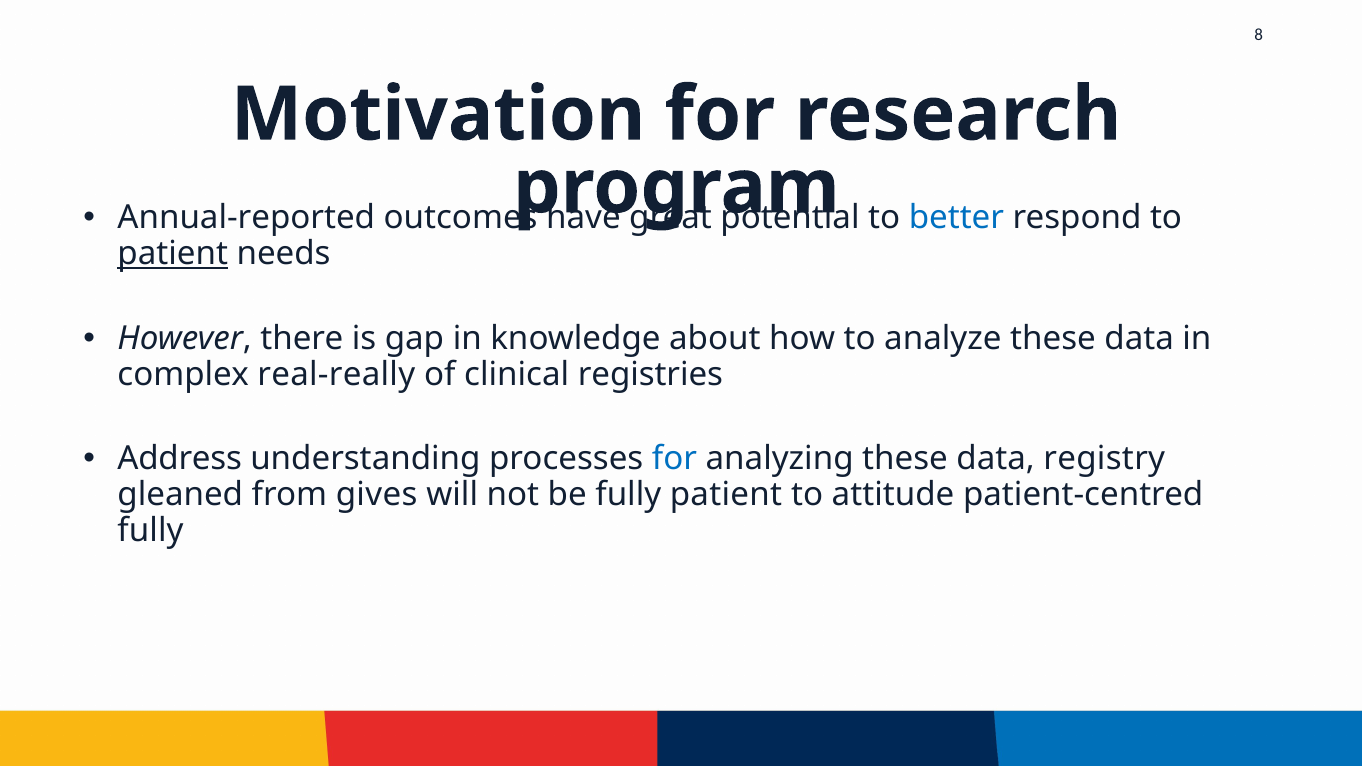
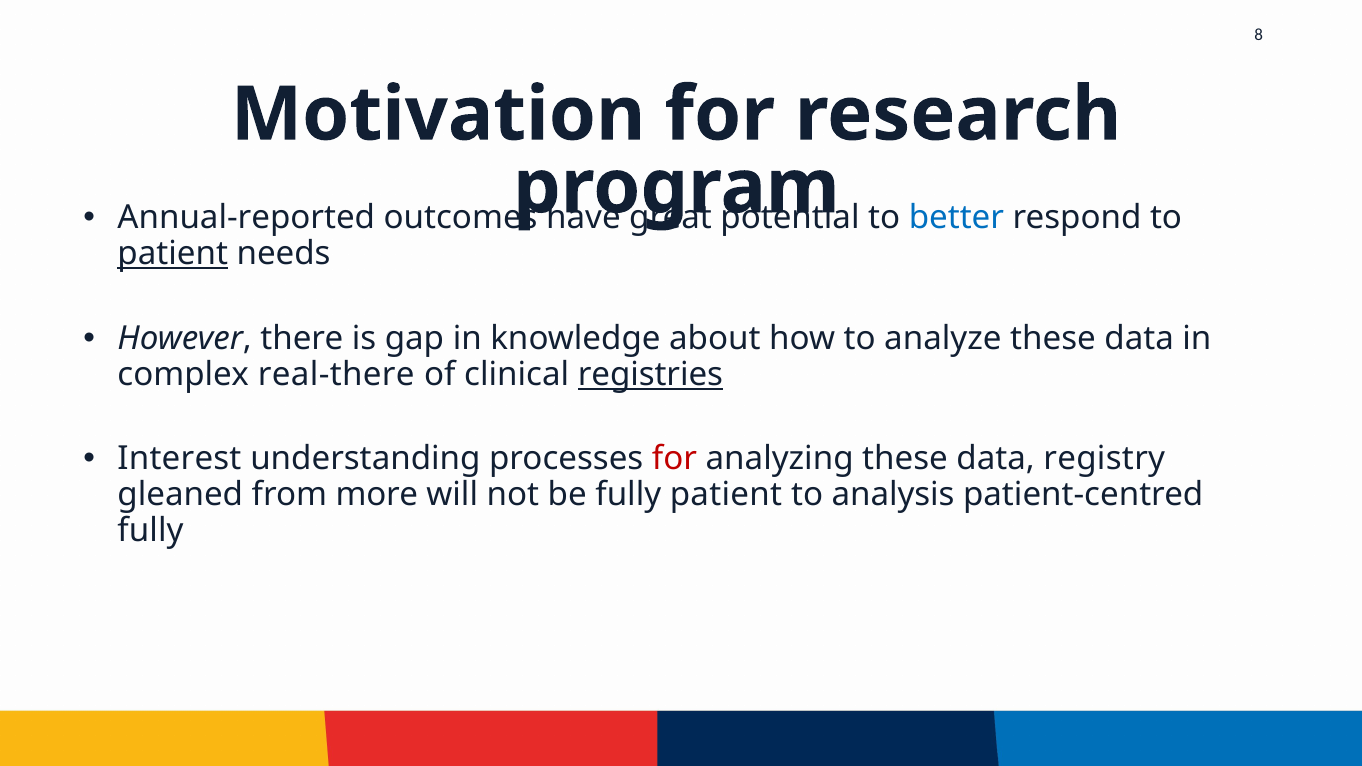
real-really: real-really -> real-there (336, 374)
registries underline: none -> present (650, 374)
Address: Address -> Interest (179, 459)
for colour: blue -> red (674, 459)
gives: gives -> more (377, 495)
attitude: attitude -> analysis (893, 495)
